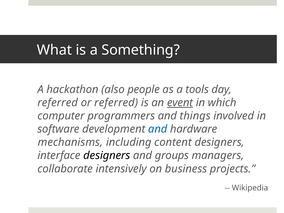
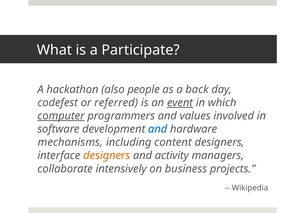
Something: Something -> Participate (141, 50)
tools: tools -> back (197, 89)
referred: referred -> codefest (58, 103)
computer underline: none -> present (61, 116)
things: things -> values (195, 116)
designers colour: black -> orange (107, 156)
groups: groups -> activity (172, 156)
